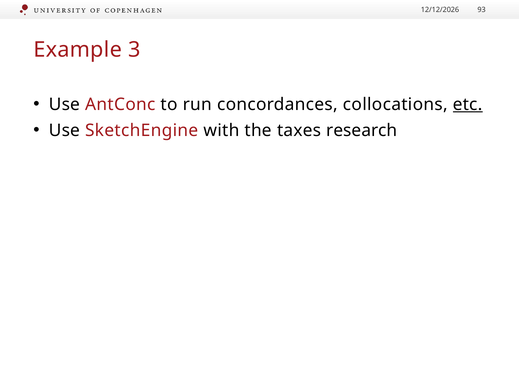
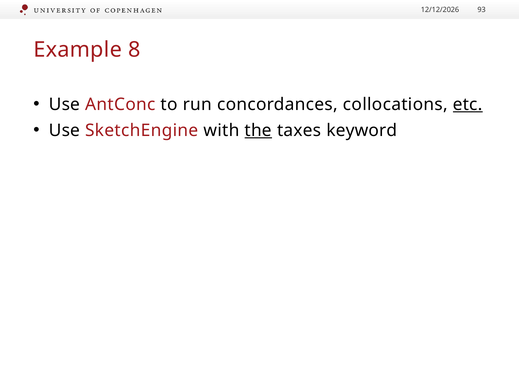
3: 3 -> 8 (134, 50)
the underline: none -> present (258, 131)
research: research -> keyword (362, 131)
